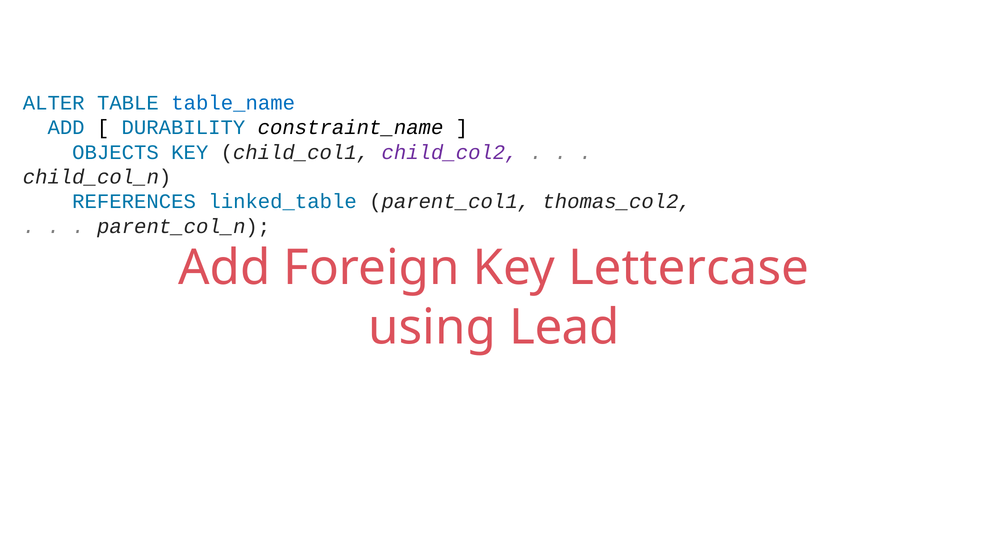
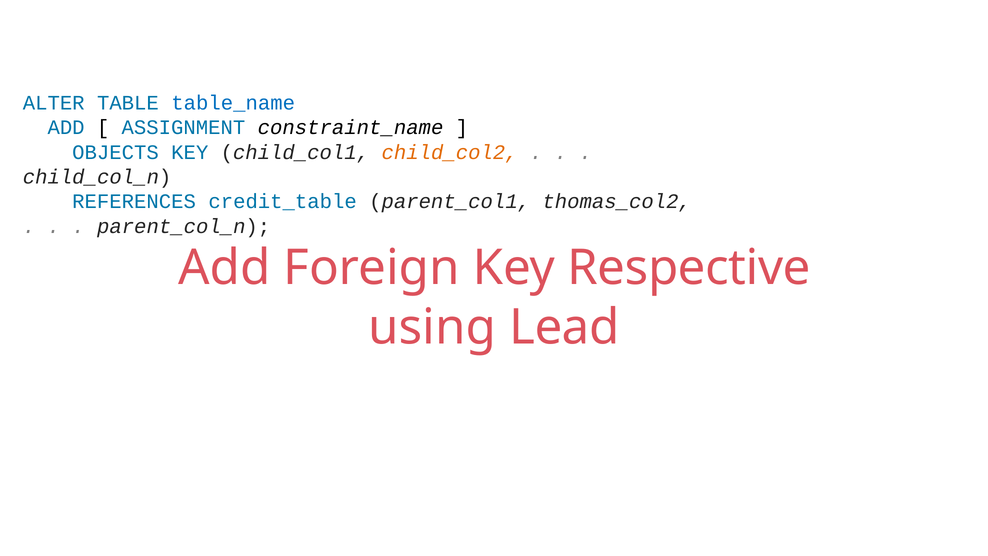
DURABILITY: DURABILITY -> ASSIGNMENT (183, 127)
child_col2 colour: purple -> orange (450, 152)
linked_table: linked_table -> credit_table (283, 202)
Lettercase: Lettercase -> Respective (689, 268)
